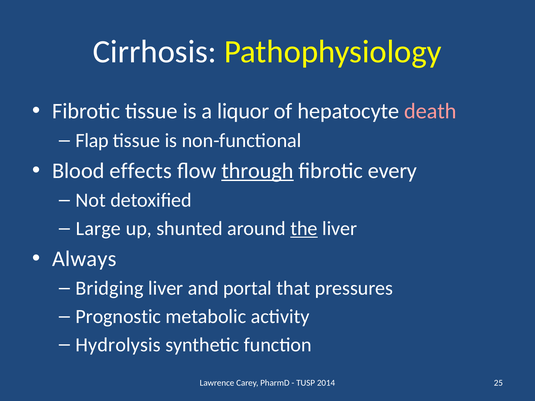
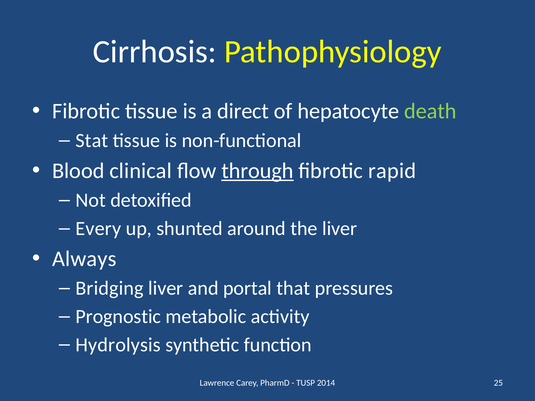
liquor: liquor -> direct (243, 111)
death colour: pink -> light green (430, 111)
Flap: Flap -> Stat (92, 141)
effects: effects -> clinical (141, 171)
every: every -> rapid (392, 171)
Large: Large -> Every (98, 229)
the underline: present -> none (304, 229)
